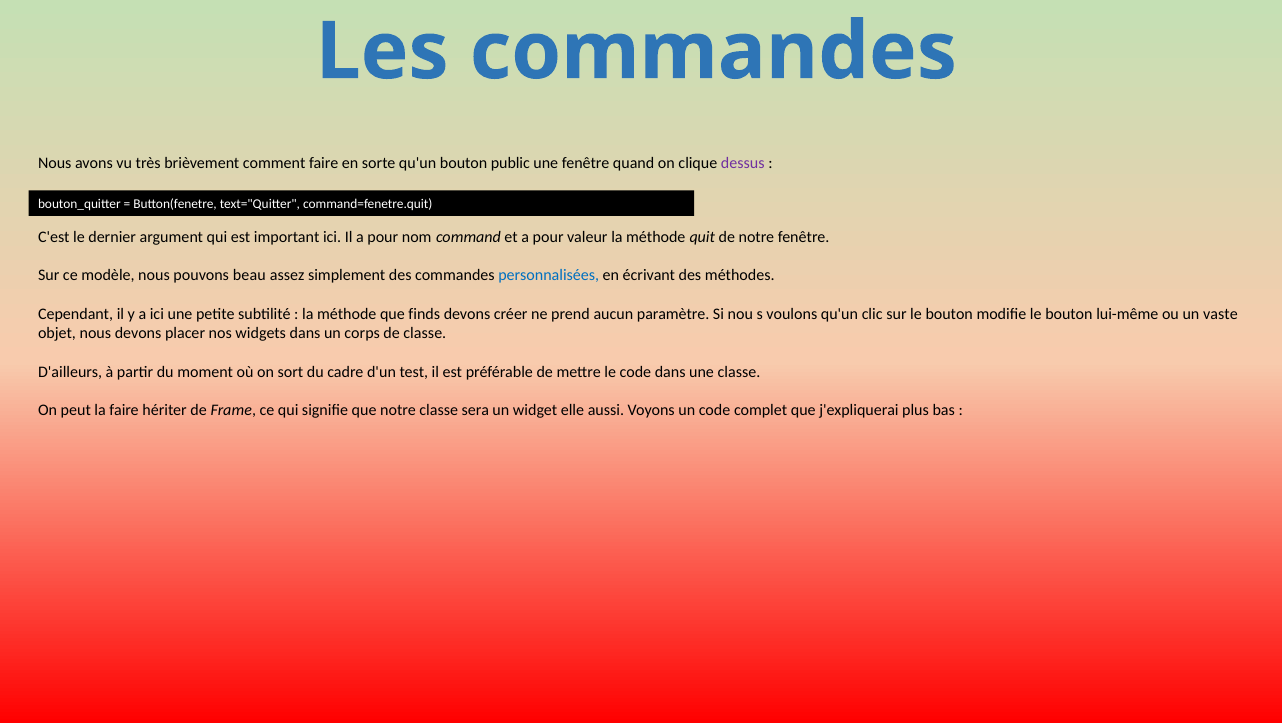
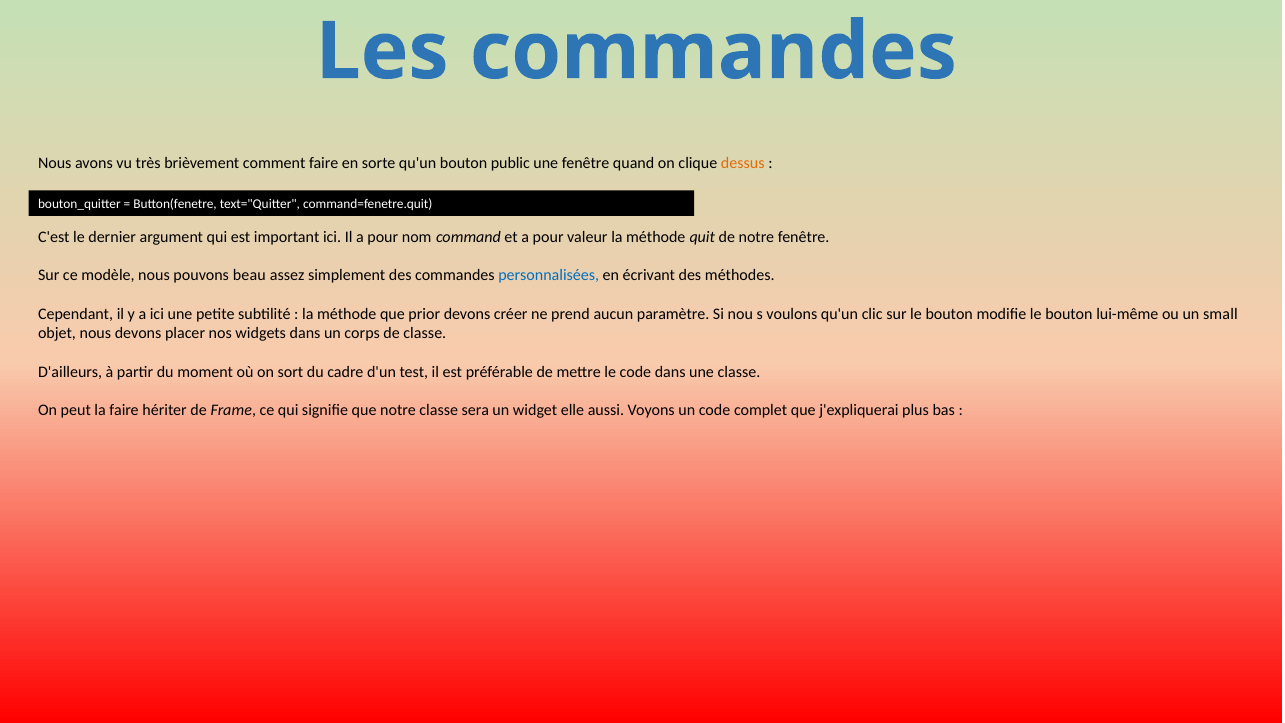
dessus colour: purple -> orange (743, 163)
finds: finds -> prior (424, 314)
vaste: vaste -> small (1220, 314)
